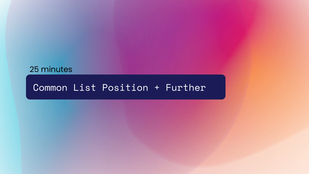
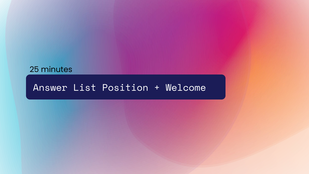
Common: Common -> Answer (50, 88)
Further: Further -> Welcome (186, 88)
